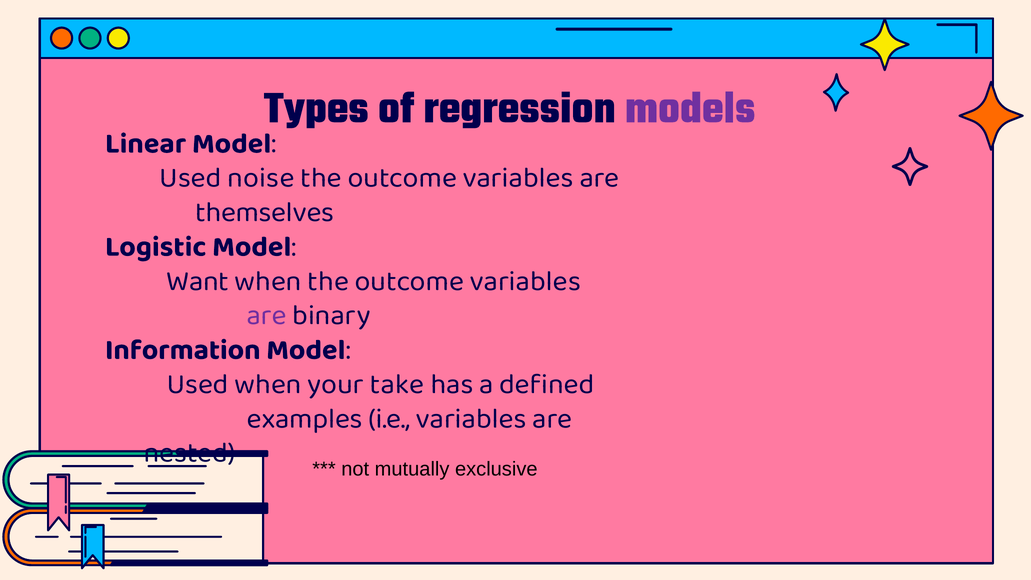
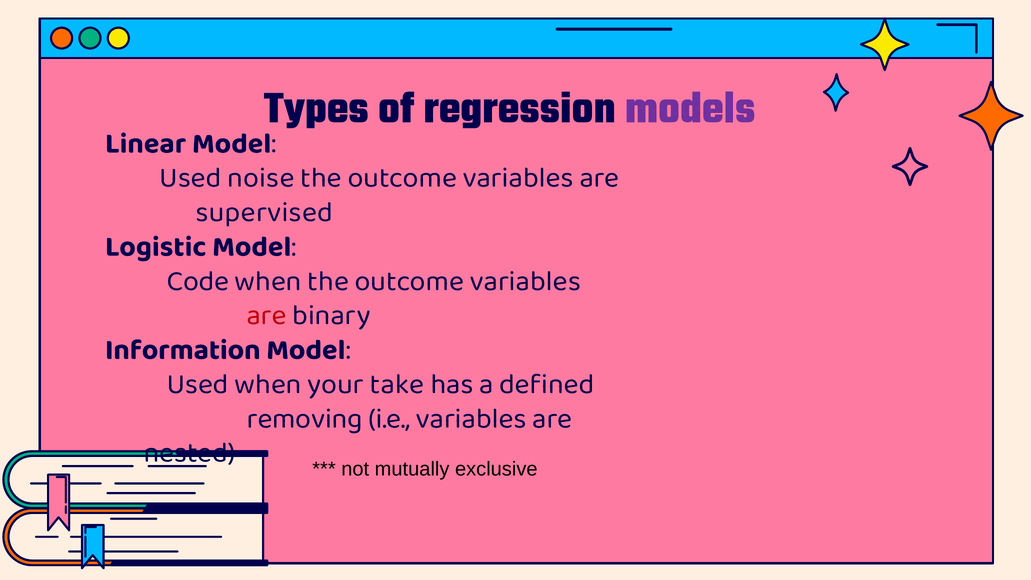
themselves: themselves -> supervised (264, 212)
Want: Want -> Code (198, 281)
are colour: purple -> red (267, 315)
examples: examples -> removing (305, 418)
